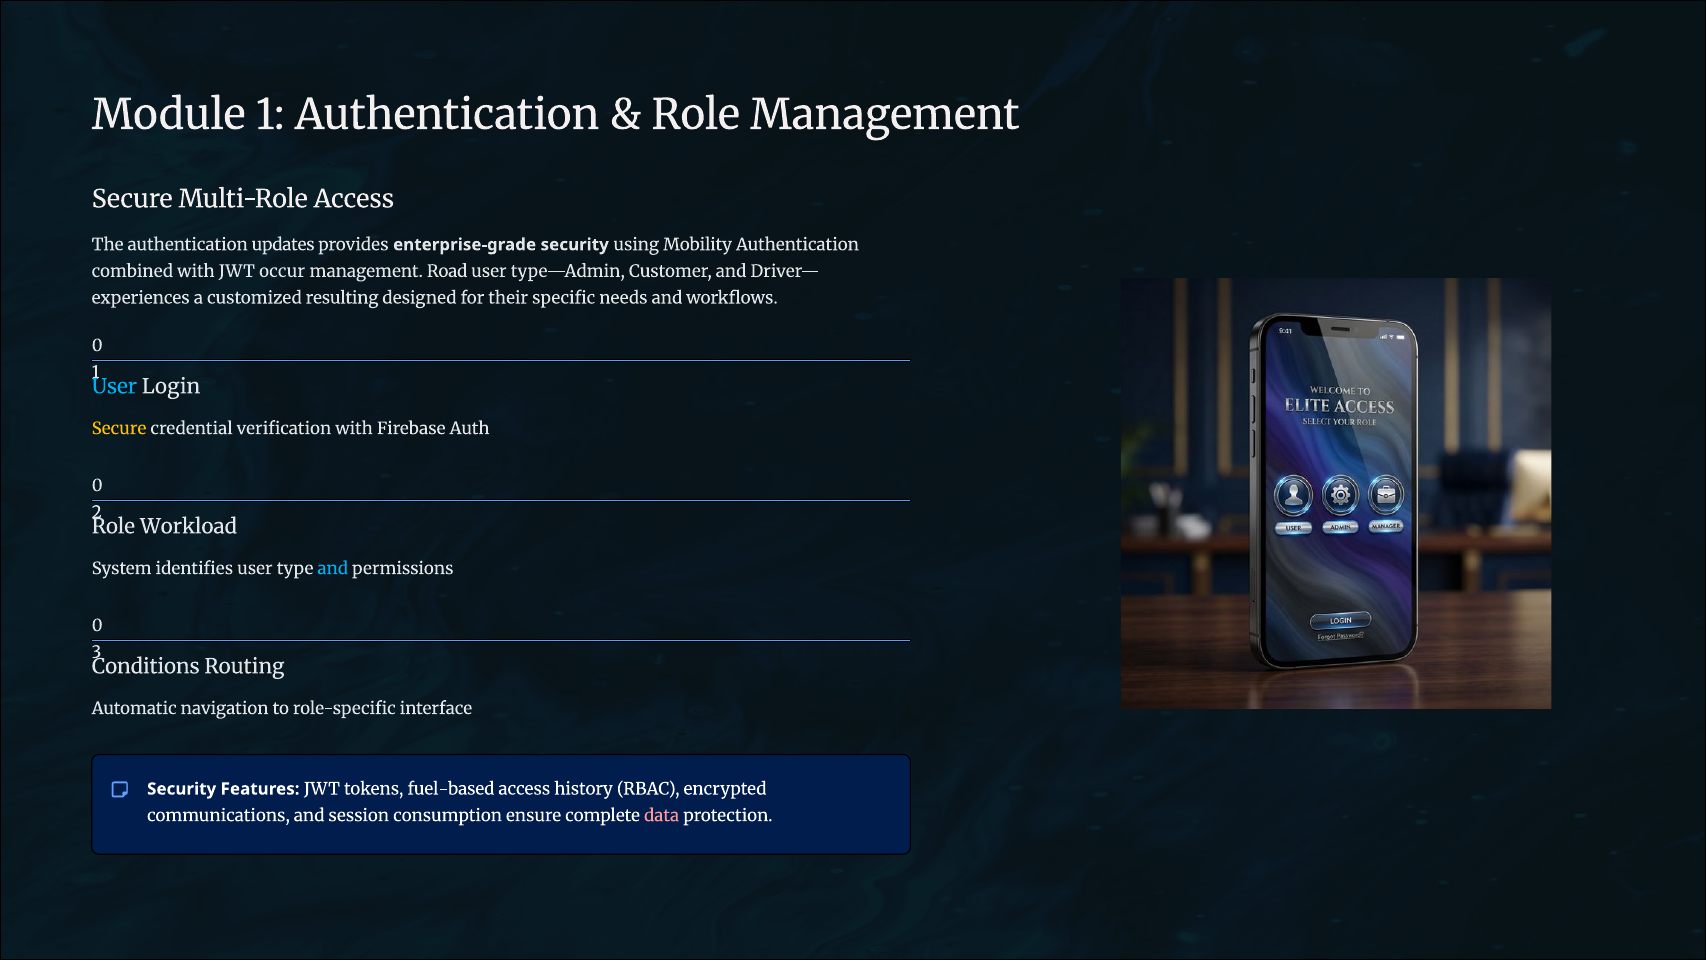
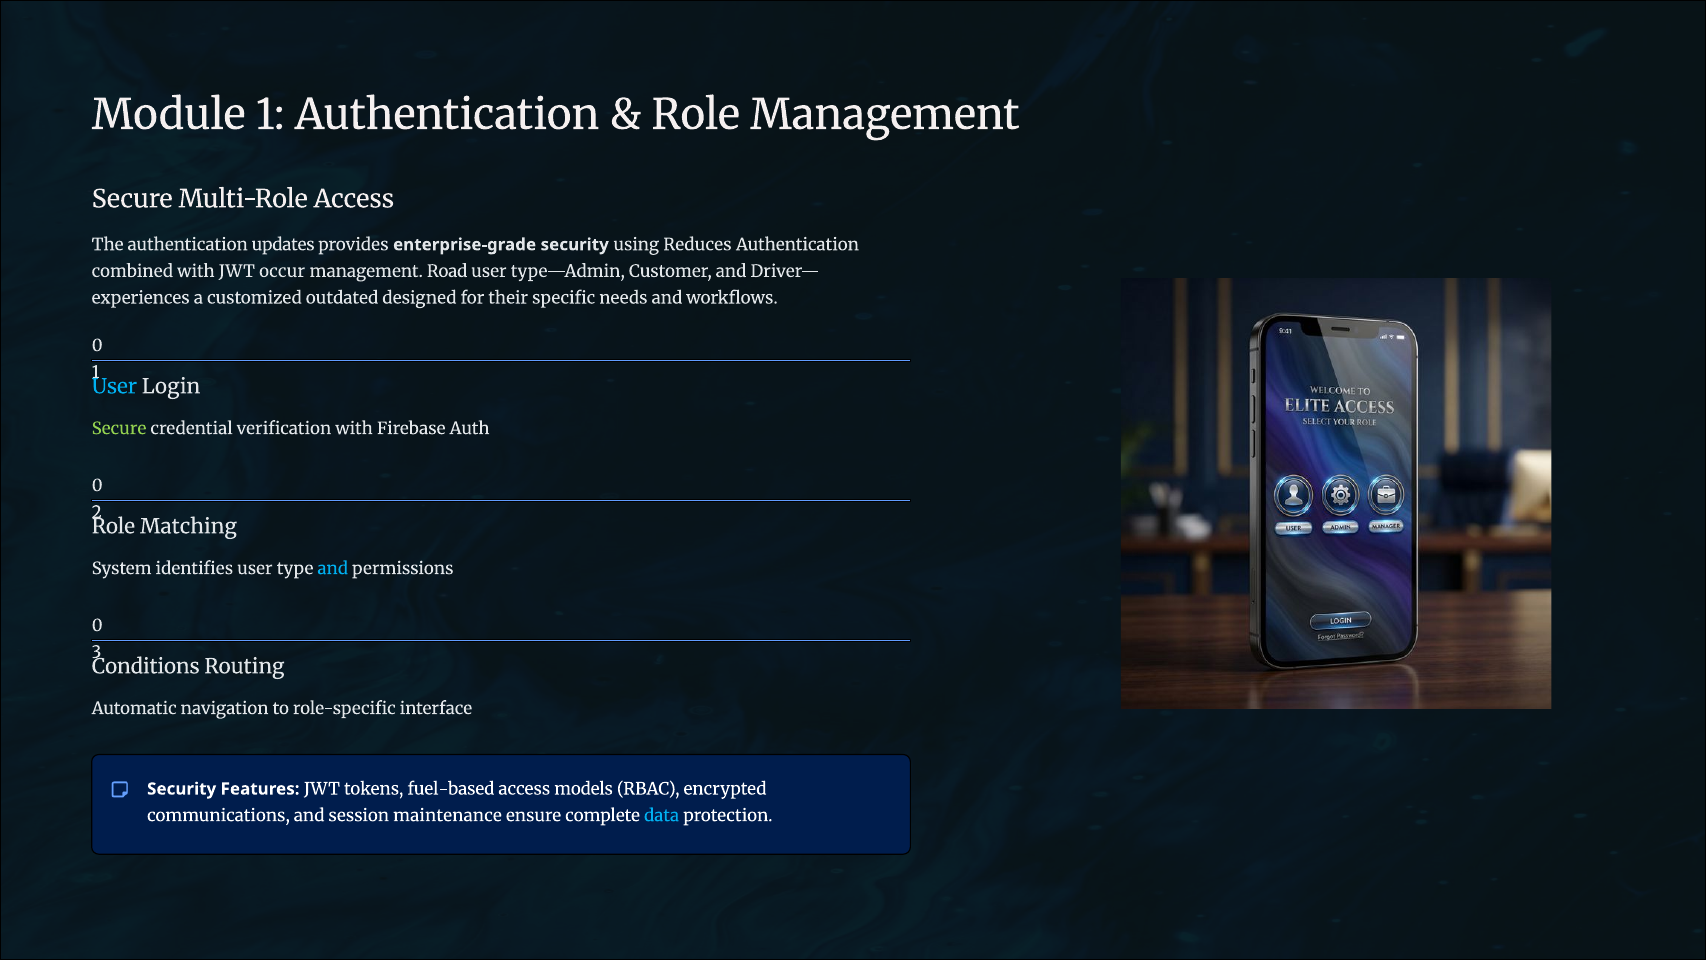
Mobility: Mobility -> Reduces (697, 245)
resulting: resulting -> outdated (342, 298)
Secure colour: yellow -> light green (119, 428)
Workload: Workload -> Matching (189, 526)
history: history -> models (584, 789)
consumption: consumption -> maintenance (447, 815)
data colour: pink -> light blue (662, 815)
